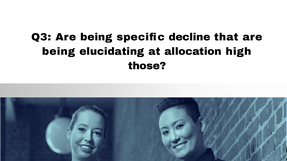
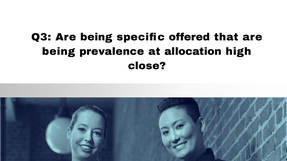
decline: decline -> offered (189, 37)
elucidating: elucidating -> prevalence (112, 52)
those: those -> close (147, 66)
